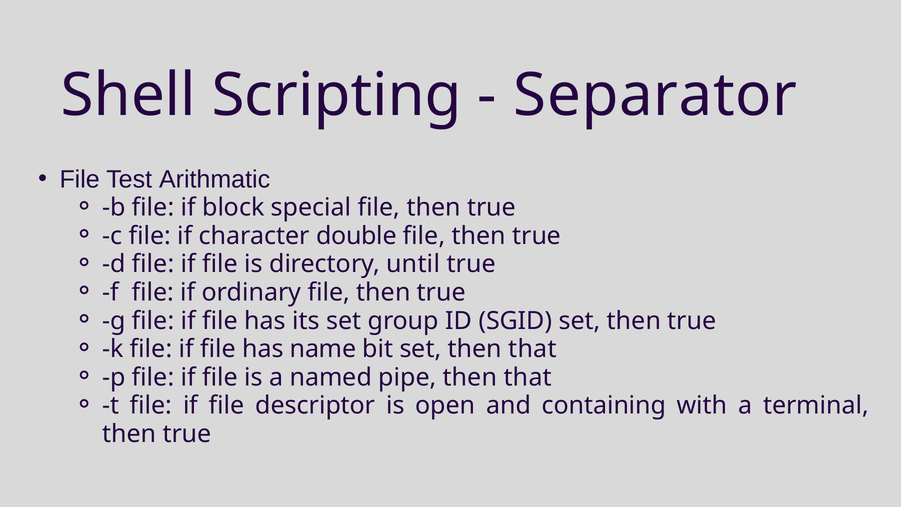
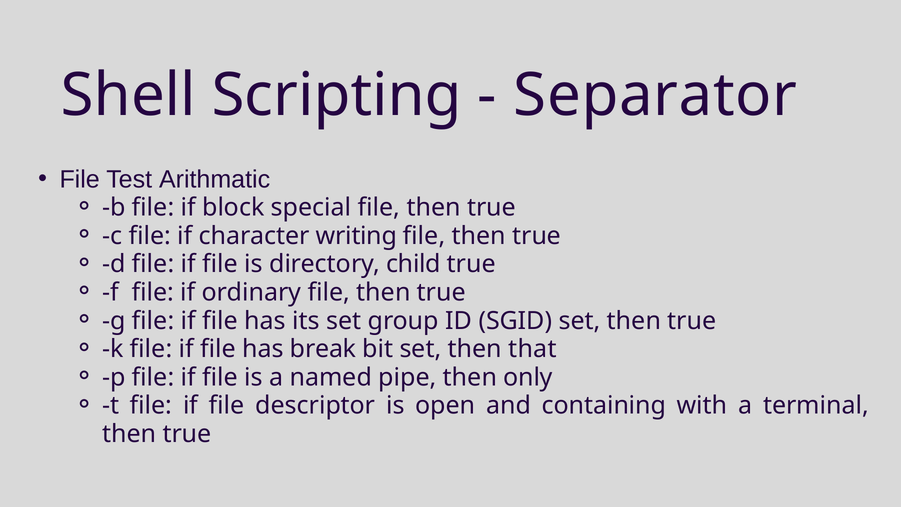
double: double -> writing (356, 236)
until: until -> child (413, 264)
name: name -> break (323, 349)
pipe then that: that -> only (528, 377)
